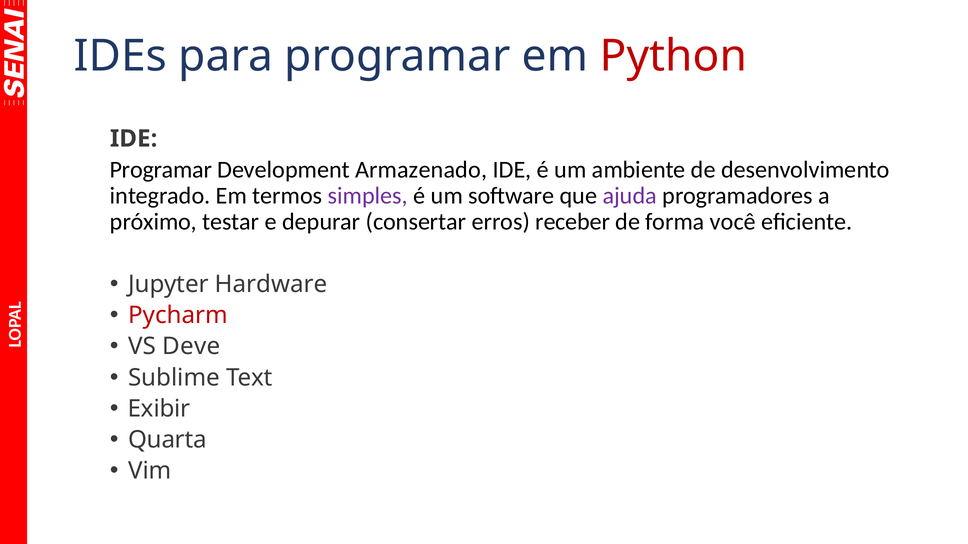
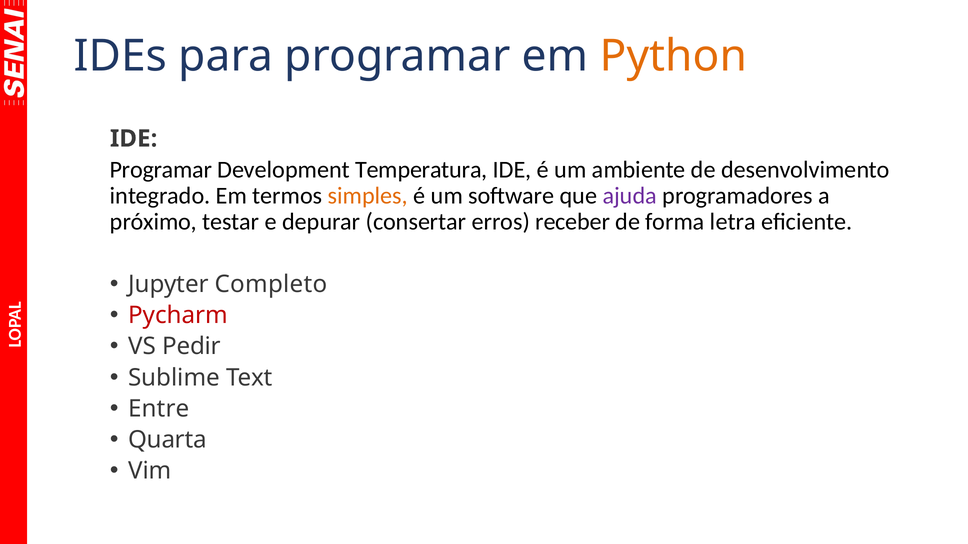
Python colour: red -> orange (673, 56)
Armazenado: Armazenado -> Temperatura (421, 170)
simples colour: purple -> orange (368, 196)
você: você -> letra (733, 222)
Hardware: Hardware -> Completo (271, 284)
Deve: Deve -> Pedir (191, 347)
Exibir: Exibir -> Entre (159, 409)
